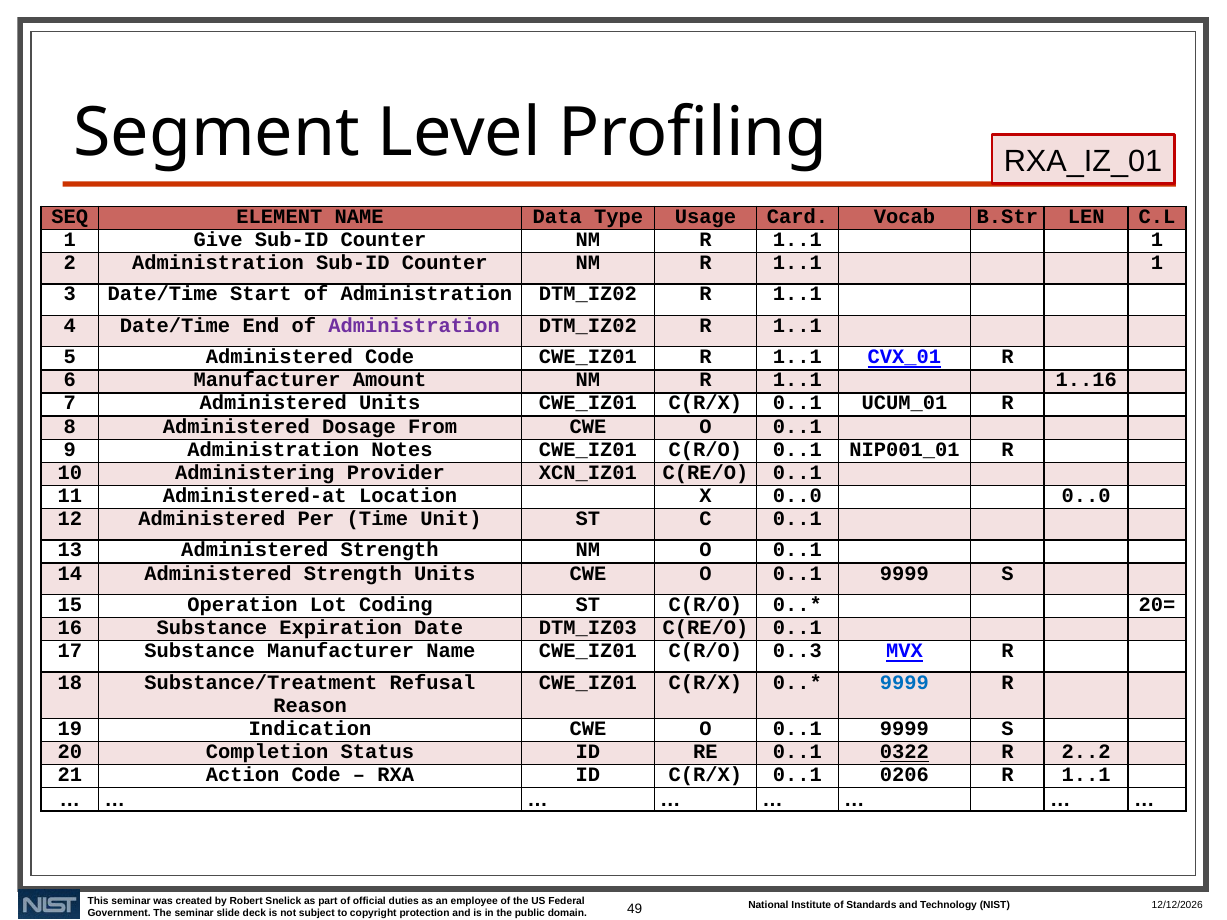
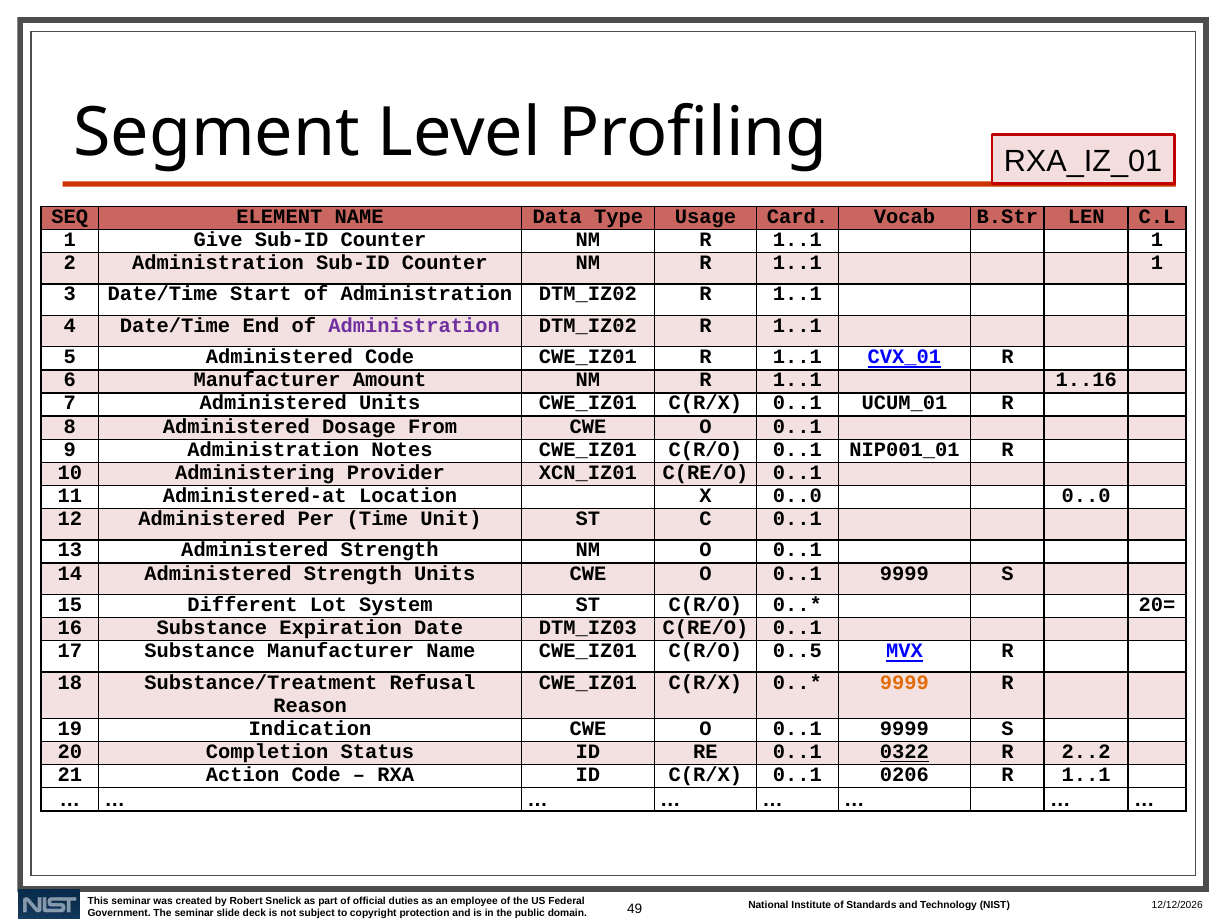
Operation: Operation -> Different (243, 605)
Coding: Coding -> System (396, 605)
0..3: 0..3 -> 0..5 (797, 651)
9999 colour: blue -> orange (904, 682)
